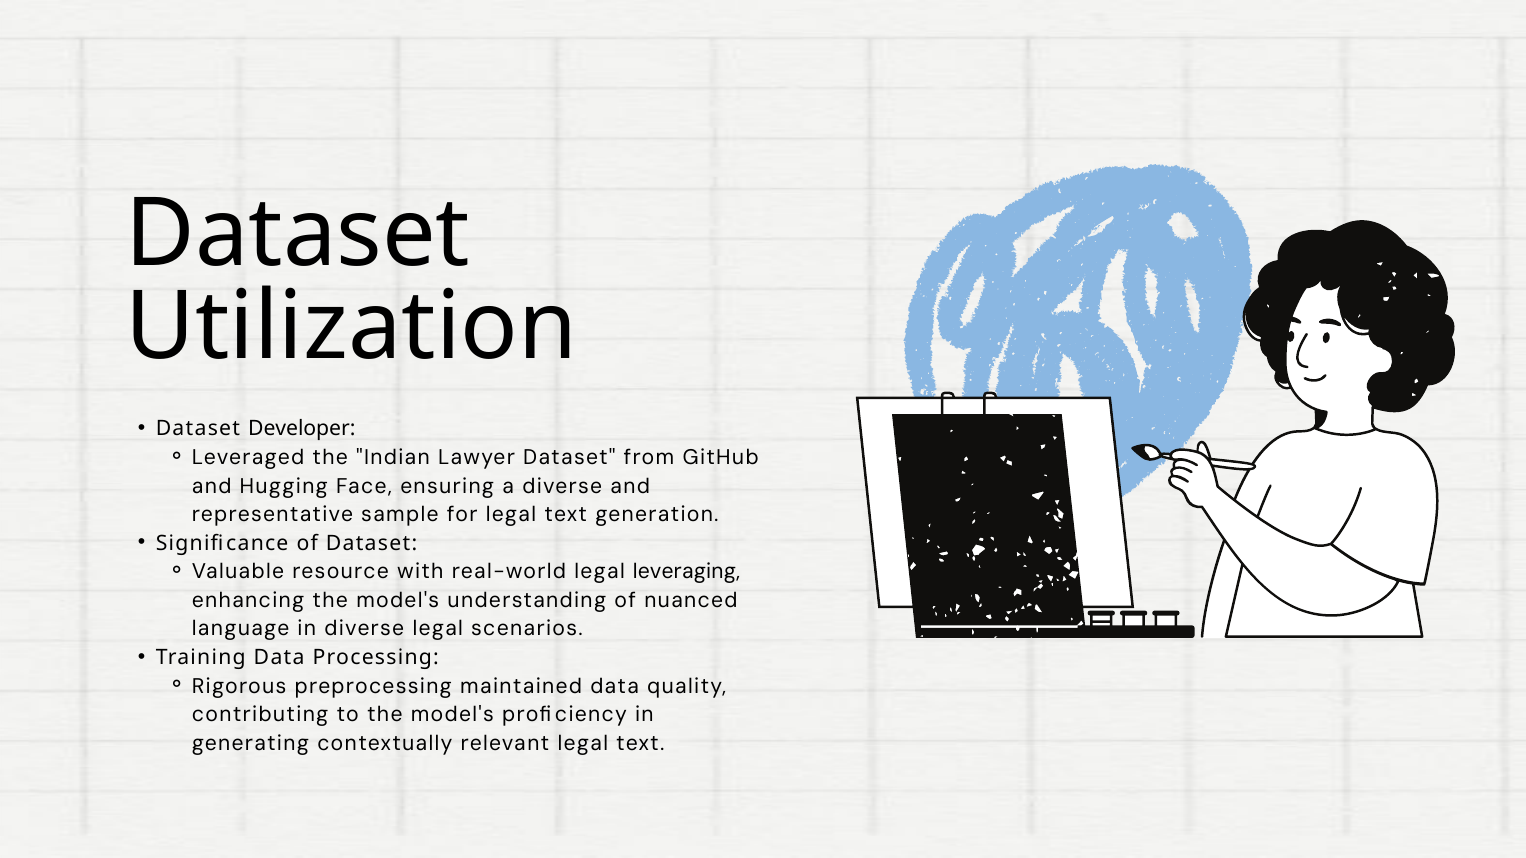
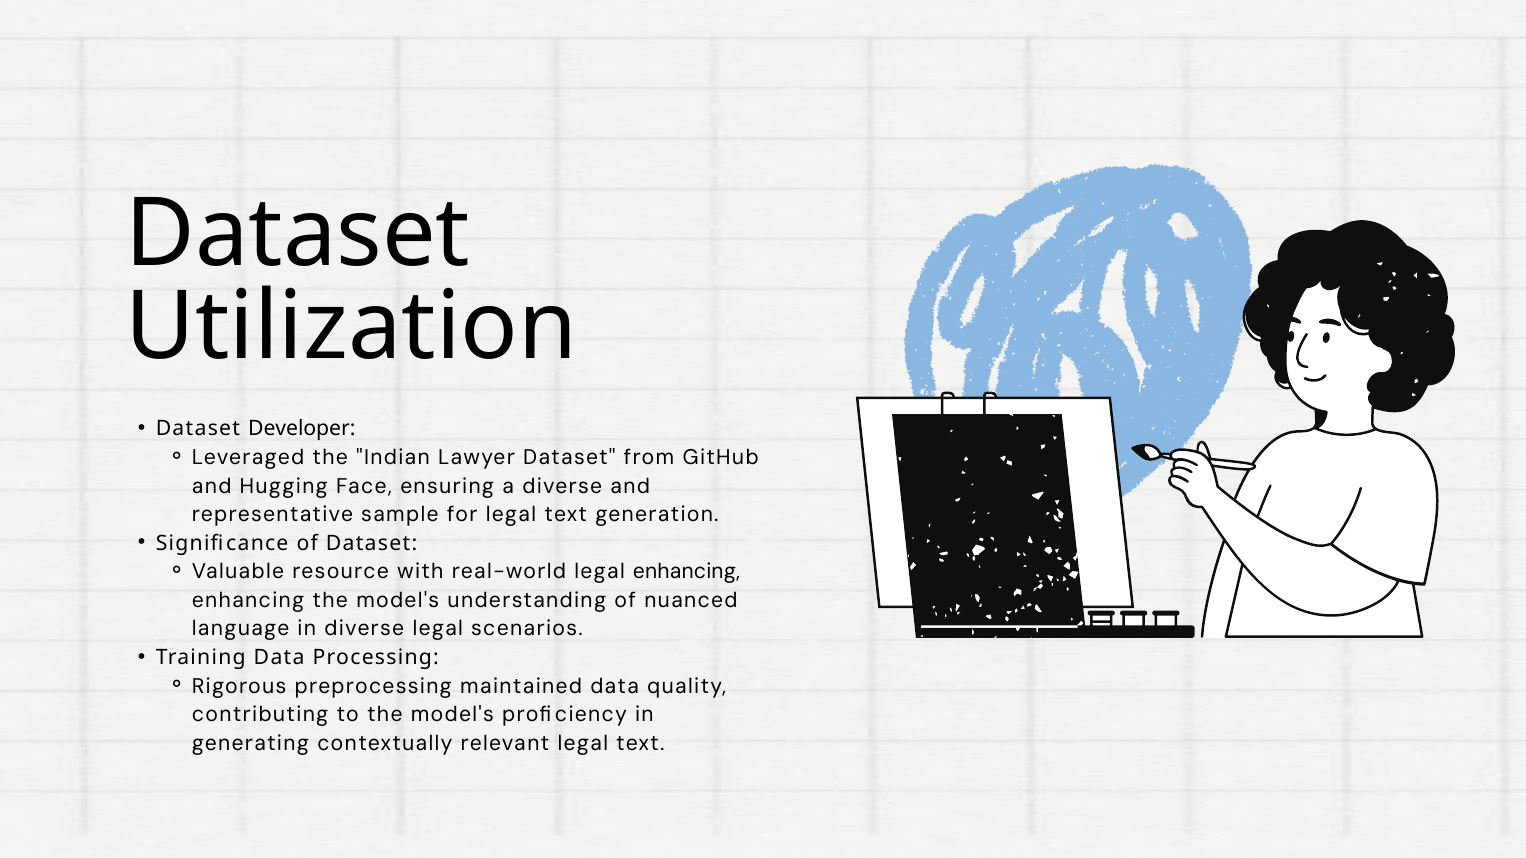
legal leveraging: leveraging -> enhancing (687, 572)
